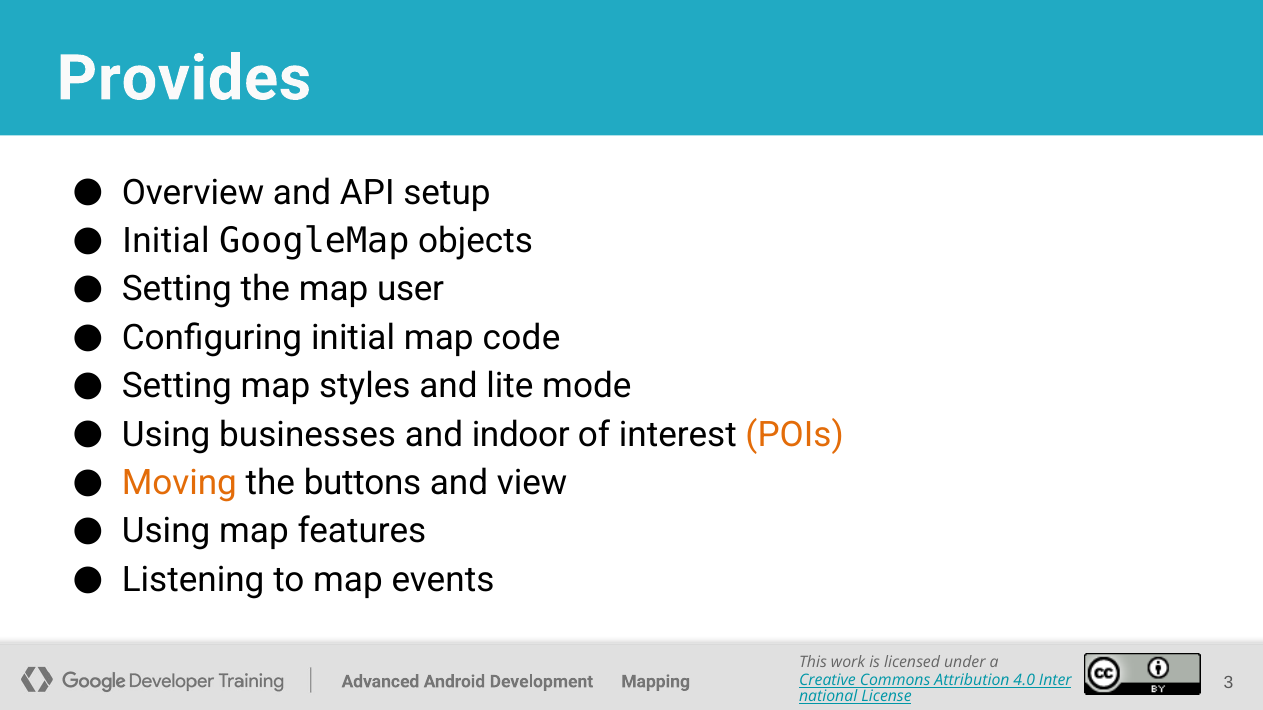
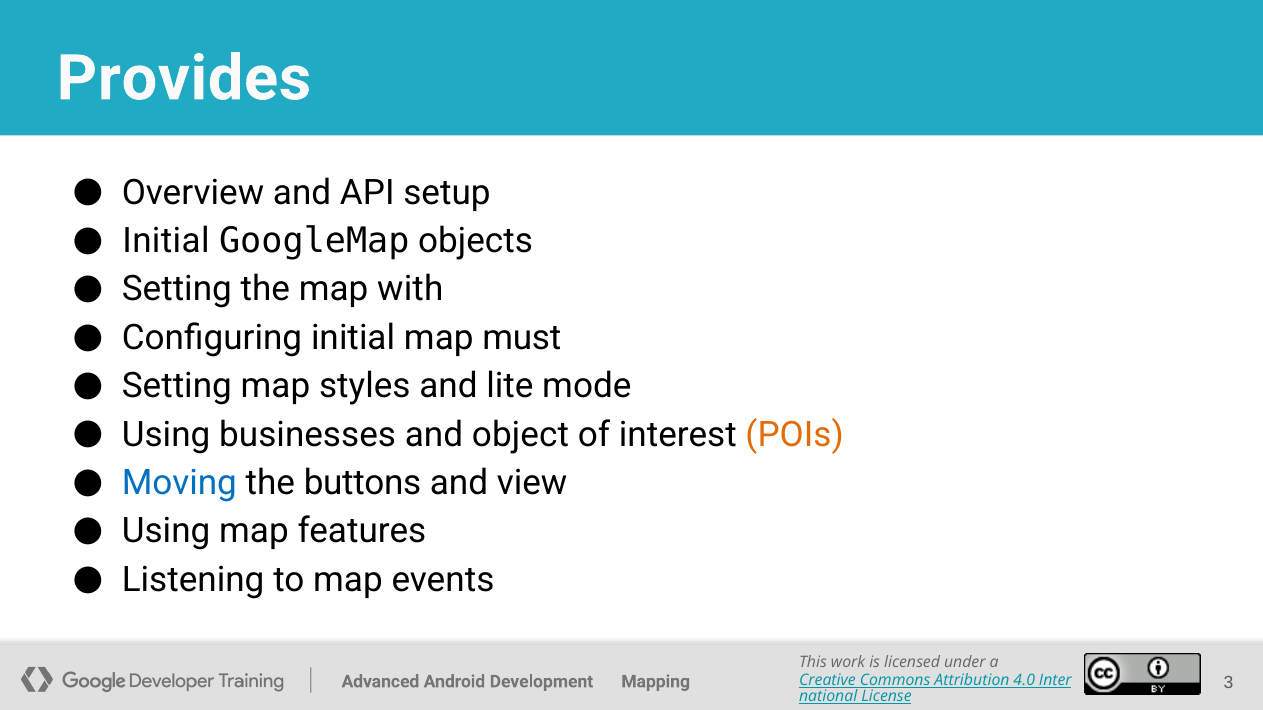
user: user -> with (410, 289)
code: code -> must (522, 338)
indoor: indoor -> object (520, 435)
Moving colour: orange -> blue (179, 483)
